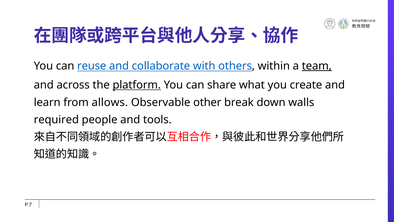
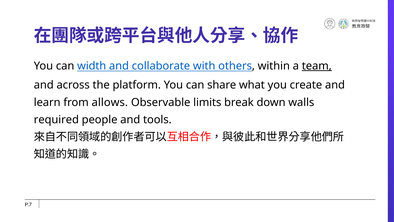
reuse: reuse -> width (92, 66)
platform underline: present -> none (137, 85)
other: other -> limits (207, 102)
